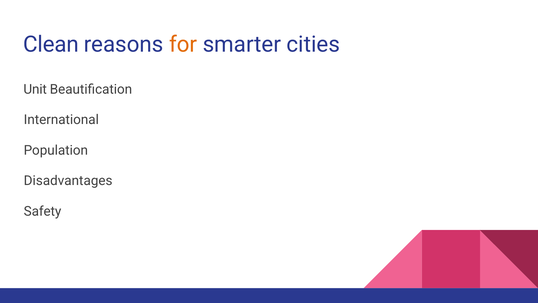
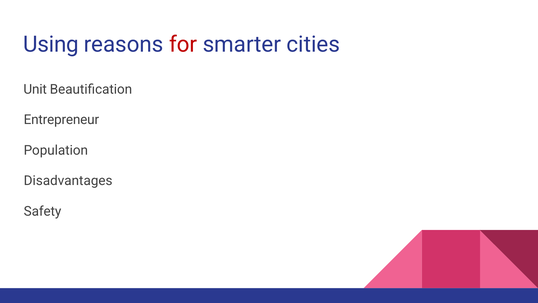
Clean: Clean -> Using (51, 45)
for colour: orange -> red (183, 45)
International: International -> Entrepreneur (61, 120)
